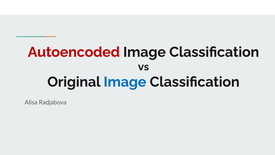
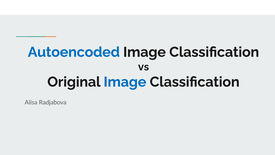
Autoencoded colour: red -> blue (74, 52)
